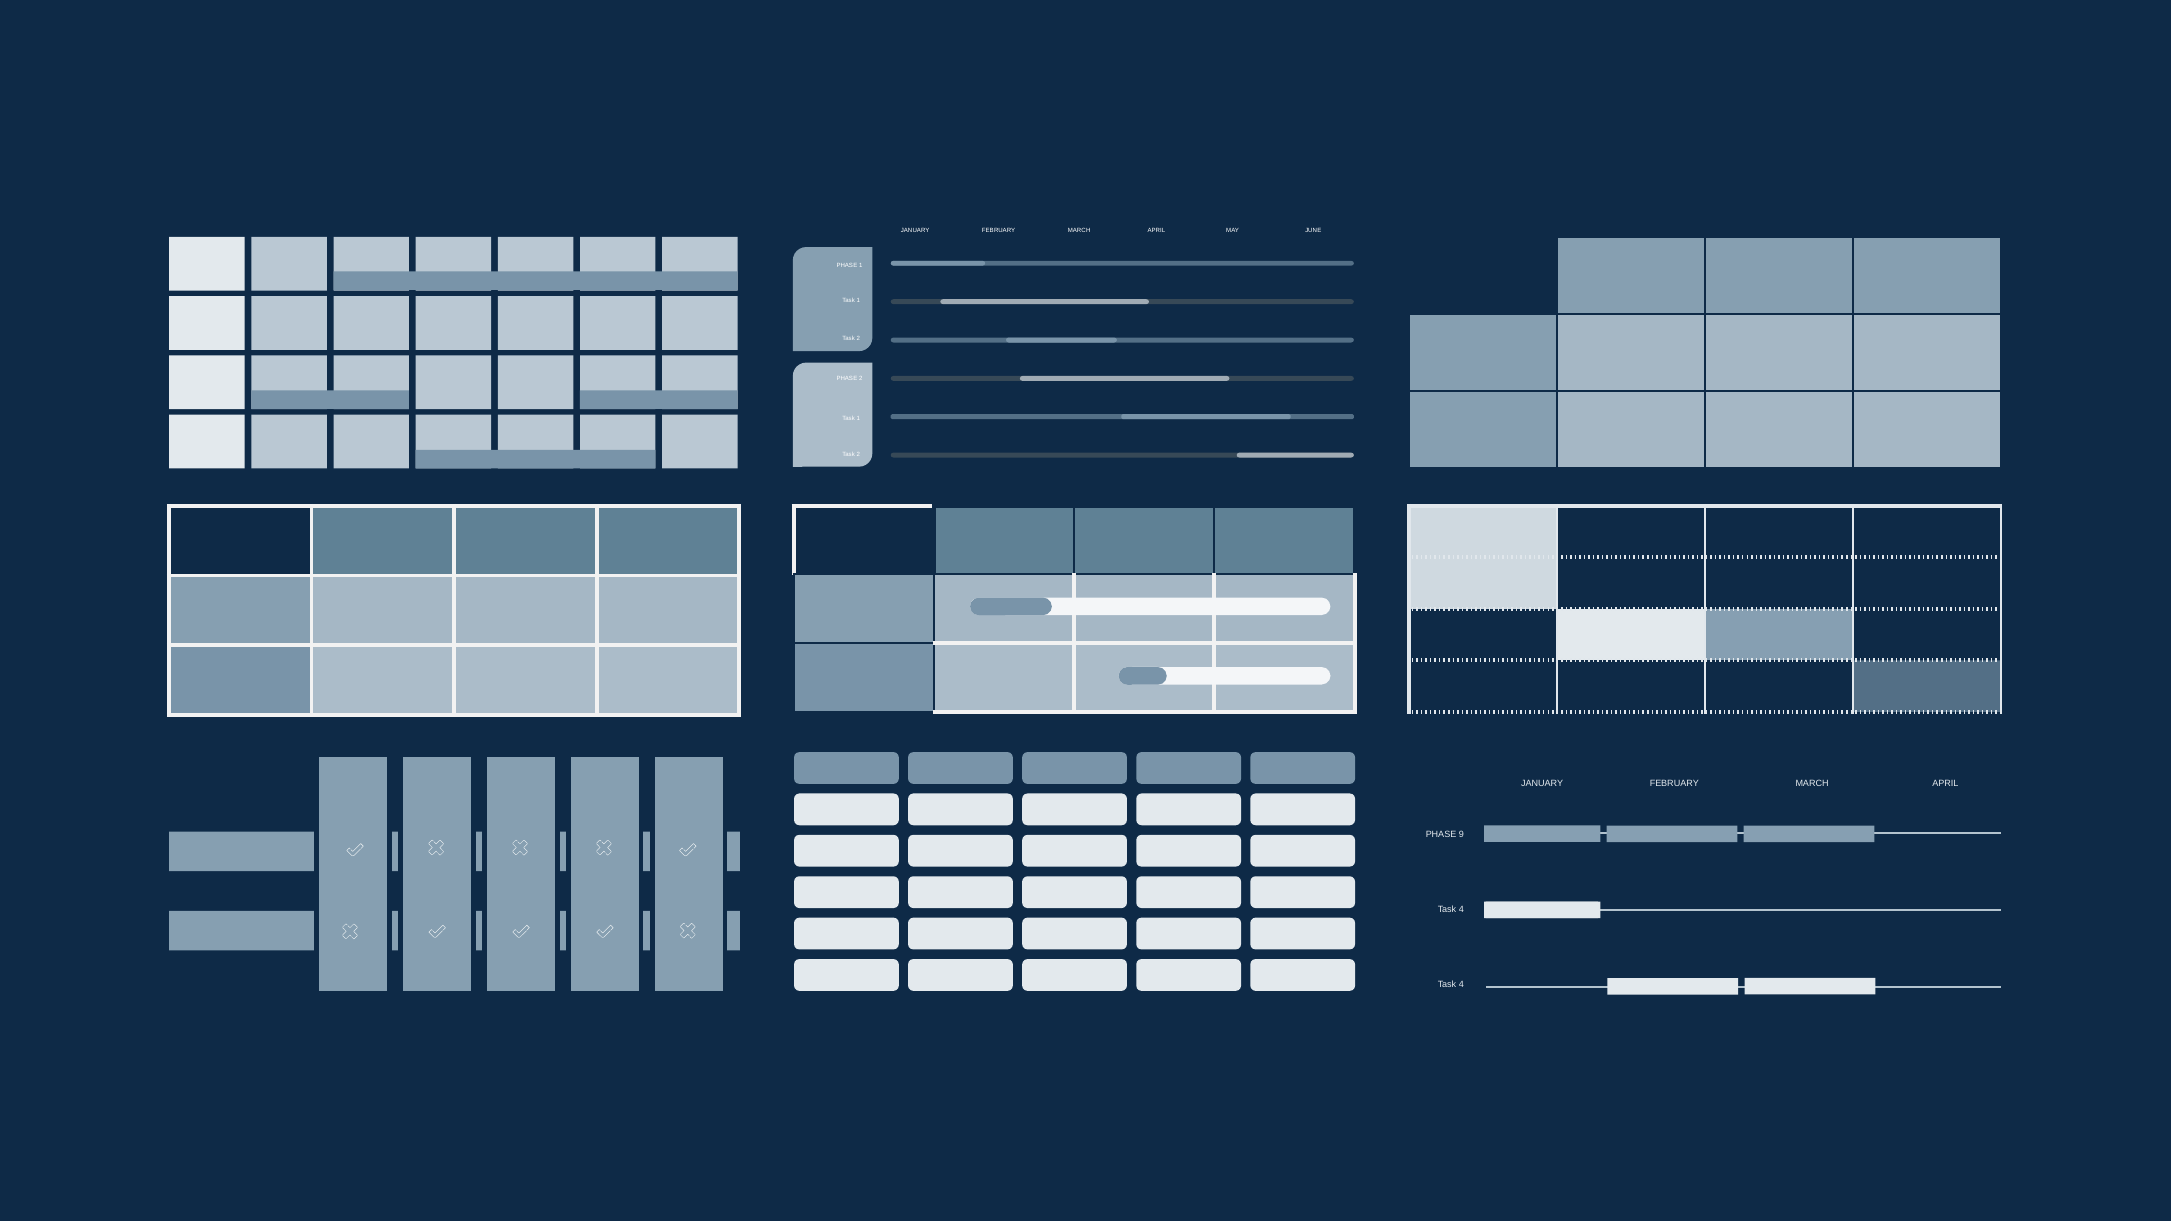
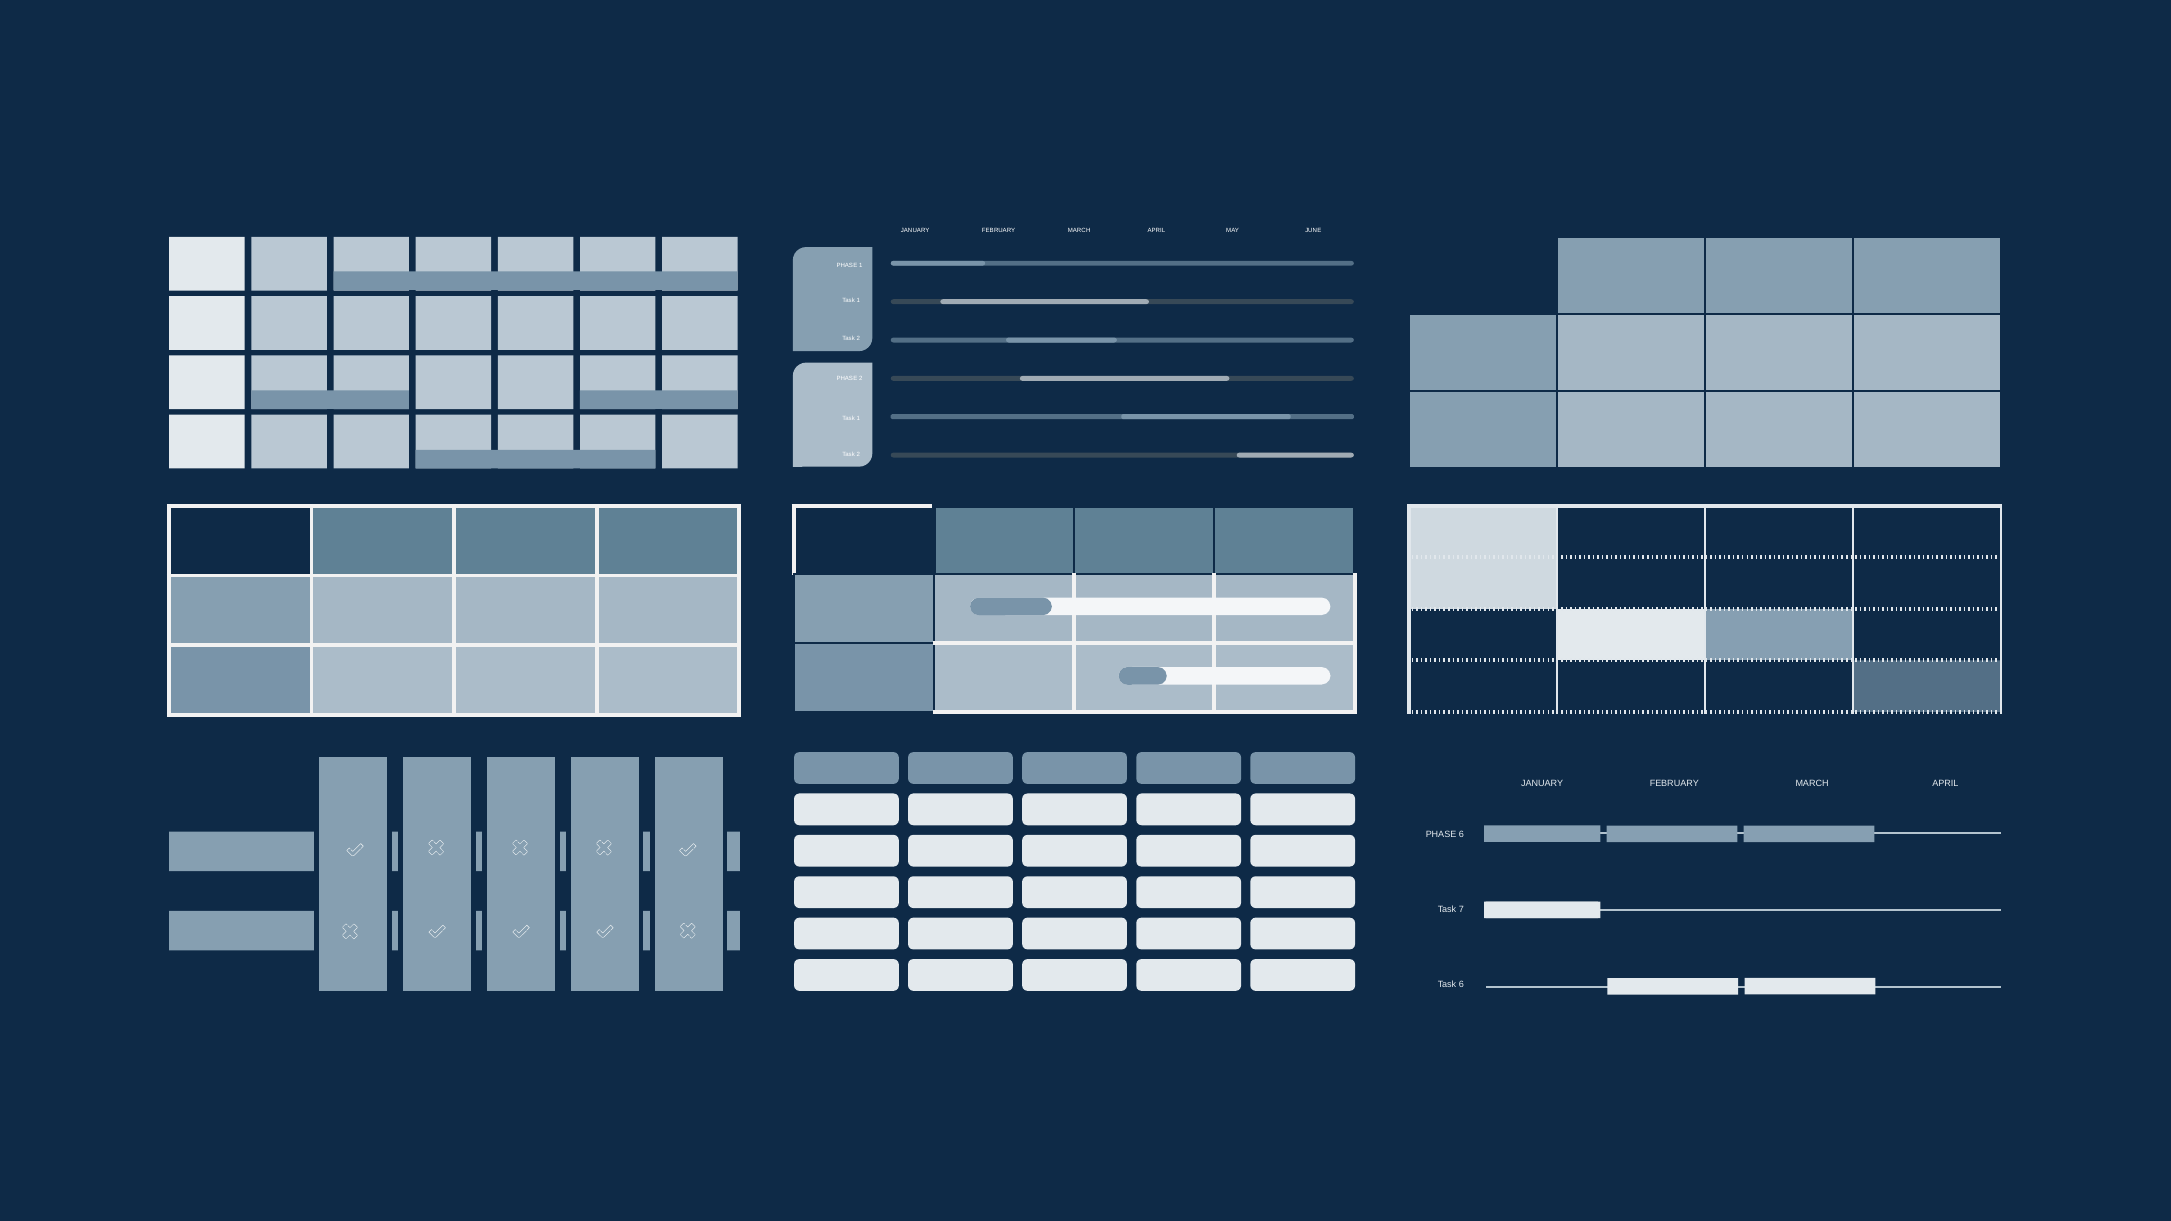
PHASE 9: 9 -> 6 (1461, 834)
4: 4 -> 7 (1461, 909)
4: 4 -> 6 (1461, 984)
